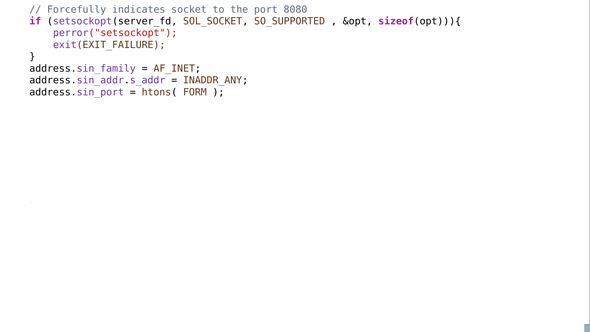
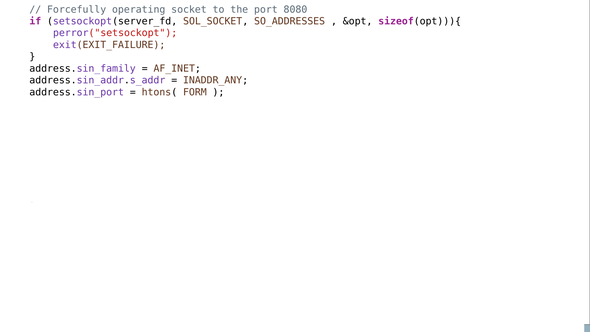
indicates: indicates -> operating (139, 9)
SO_SUPPORTED: SO_SUPPORTED -> SO_ADDRESSES (290, 21)
